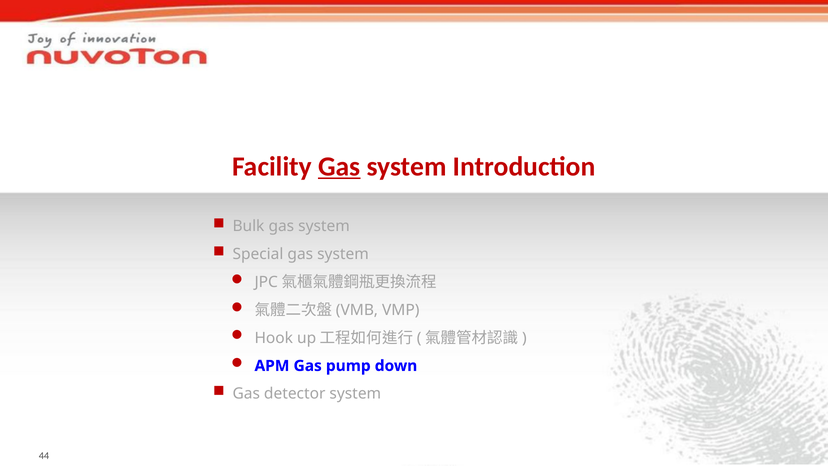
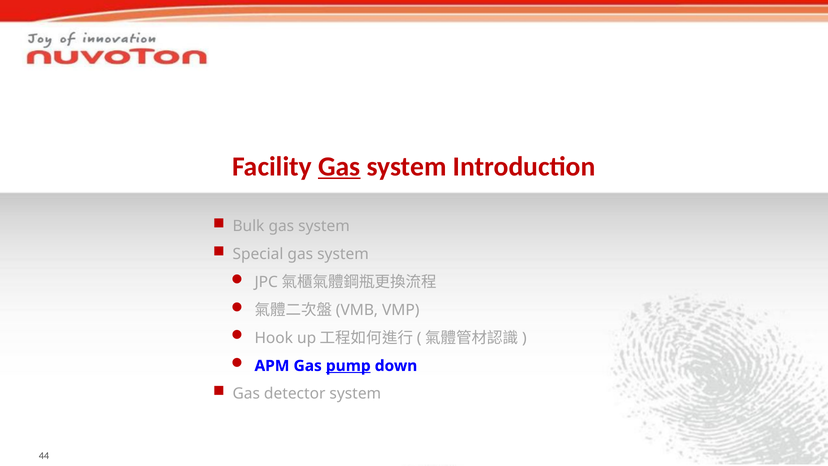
pump underline: none -> present (348, 366)
